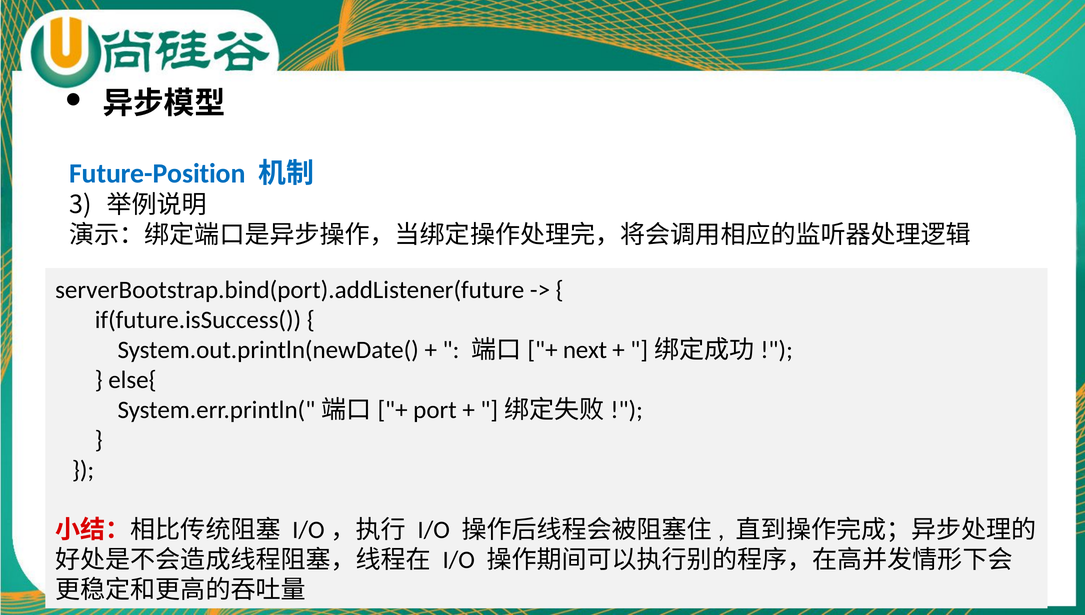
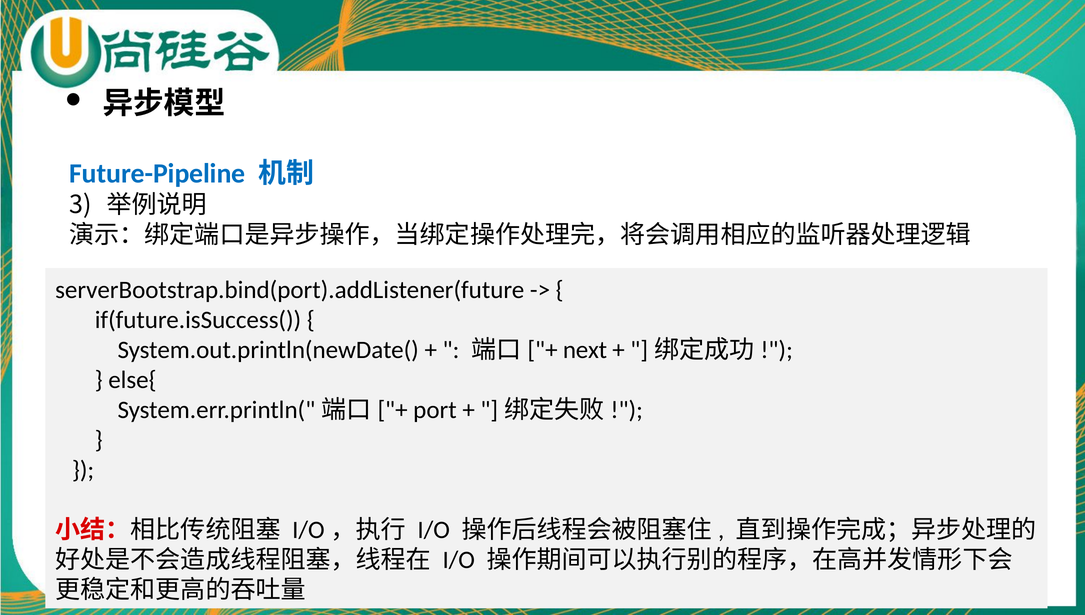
Future-Position: Future-Position -> Future-Pipeline (157, 174)
